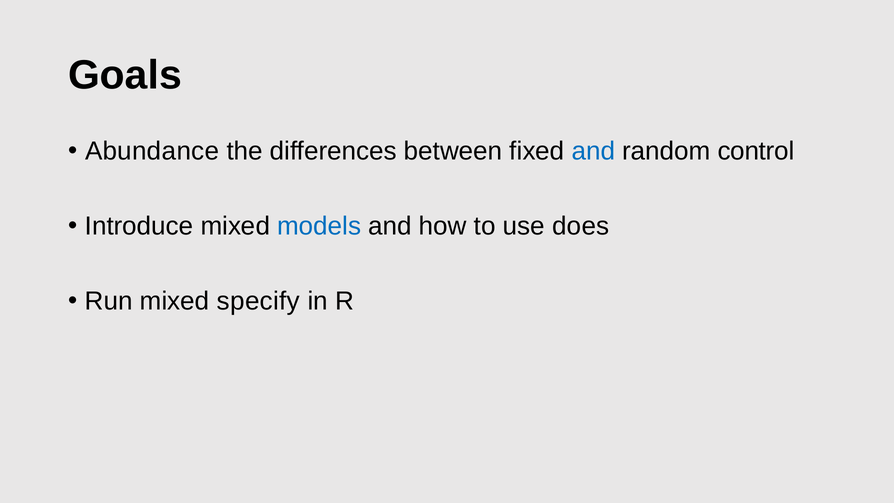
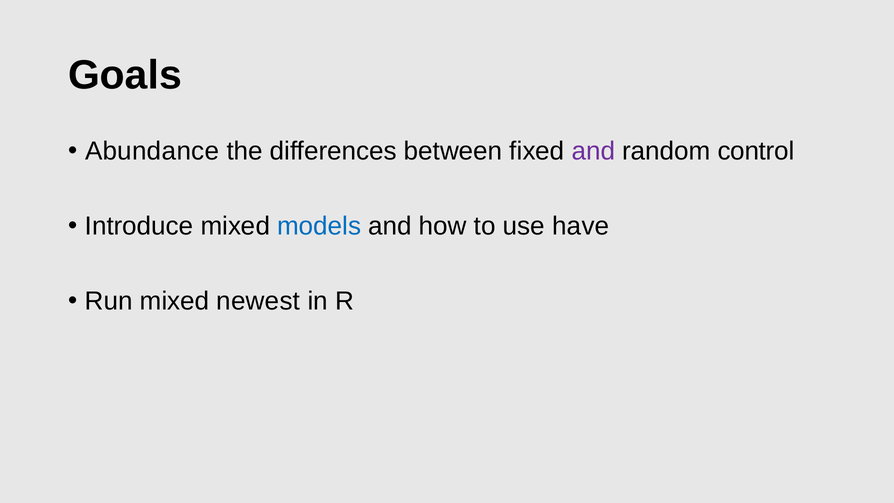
and colour: blue -> purple (593, 151)
does: does -> have (581, 226)
specify: specify -> newest (258, 301)
